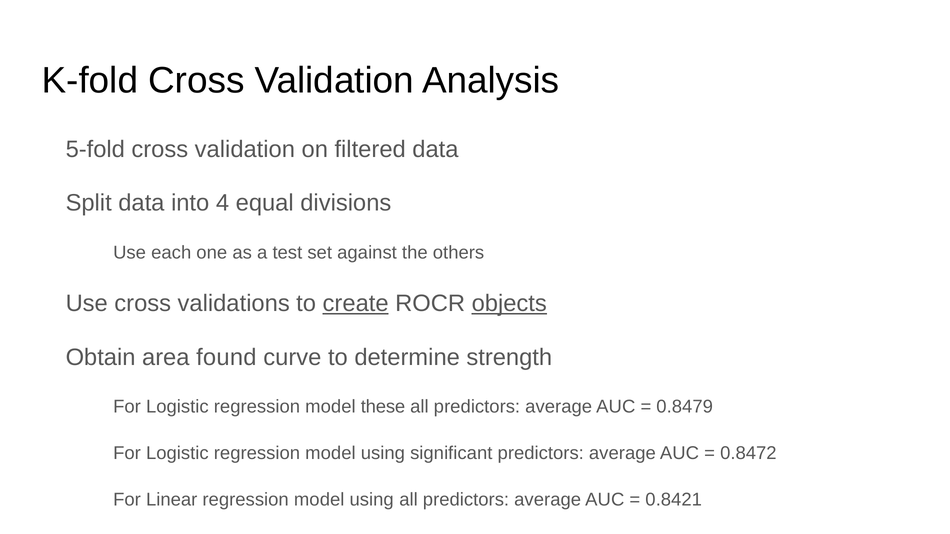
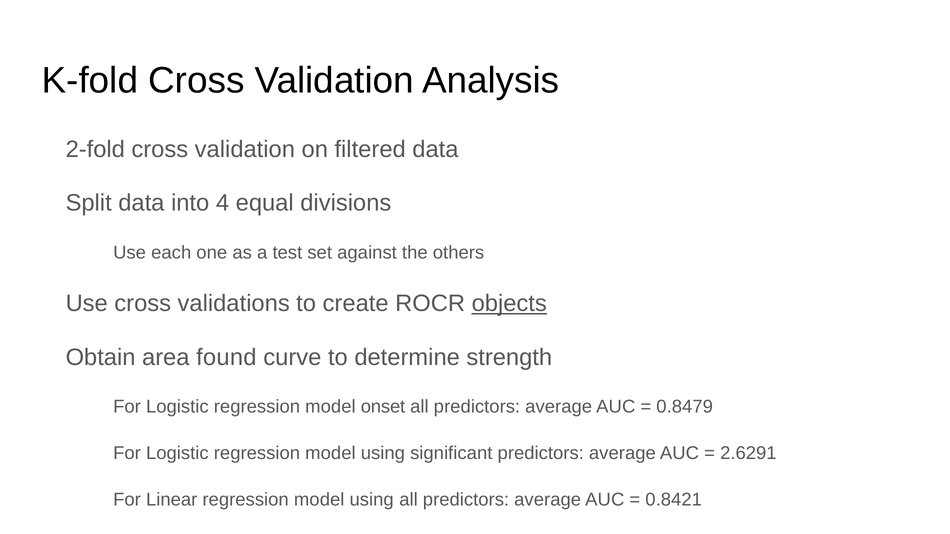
5-fold: 5-fold -> 2-fold (95, 149)
create underline: present -> none (356, 304)
these: these -> onset (383, 407)
0.8472: 0.8472 -> 2.6291 (748, 453)
